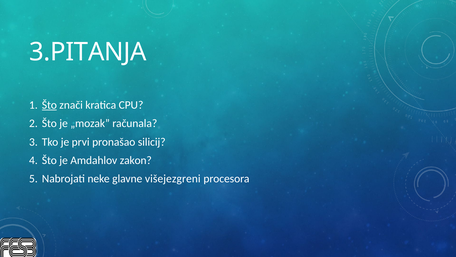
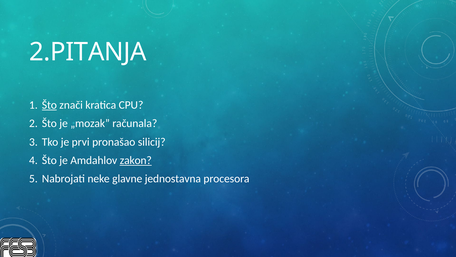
3.PITANJA: 3.PITANJA -> 2.PITANJA (88, 52)
zakon underline: none -> present (136, 160)
višejezgreni: višejezgreni -> jednostavna (173, 179)
